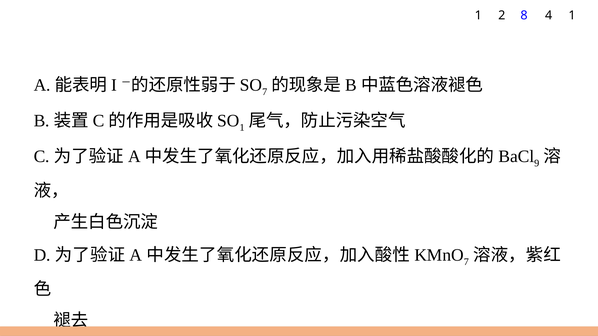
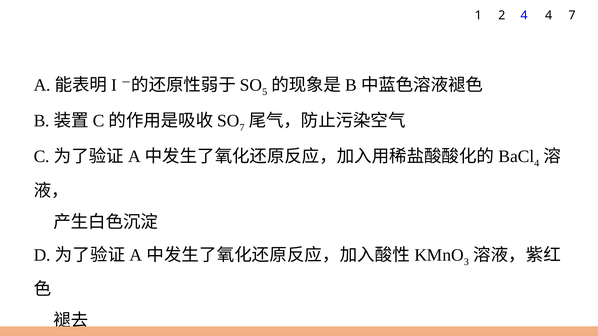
2 8: 8 -> 4 (524, 16)
4 1: 1 -> 7 (572, 16)
7: 7 -> 5 (265, 92)
1: 1 -> 7 (242, 128)
9: 9 -> 4 (537, 164)
7: 7 -> 3 (466, 262)
